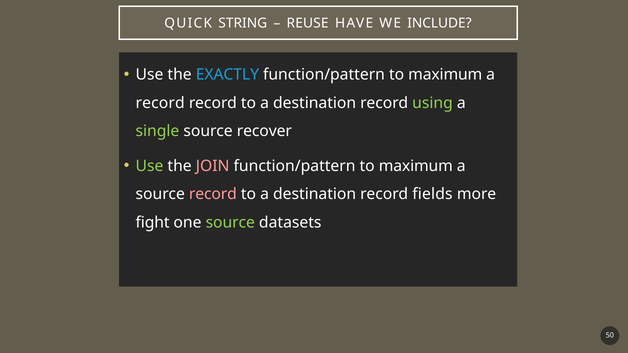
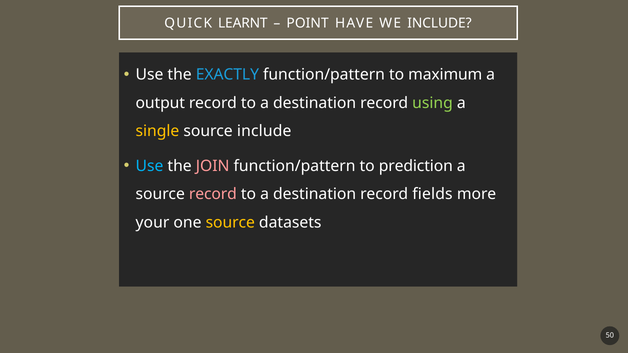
STRING: STRING -> LEARNT (243, 23)
REUSE: REUSE -> POINT (308, 23)
record: record -> output (160, 103)
single colour: light green -> yellow (157, 131)
source recover: recover -> include (264, 131)
Use colour: light green -> light blue (149, 166)
maximum: maximum -> prediction (416, 166)
fight: fight -> your (152, 223)
source colour: light green -> yellow (230, 223)
